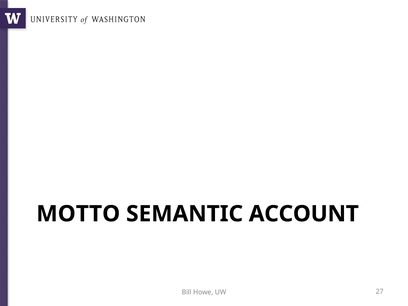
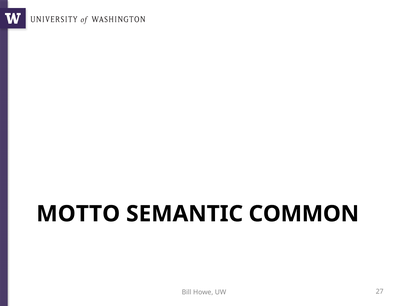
ACCOUNT: ACCOUNT -> COMMON (304, 214)
